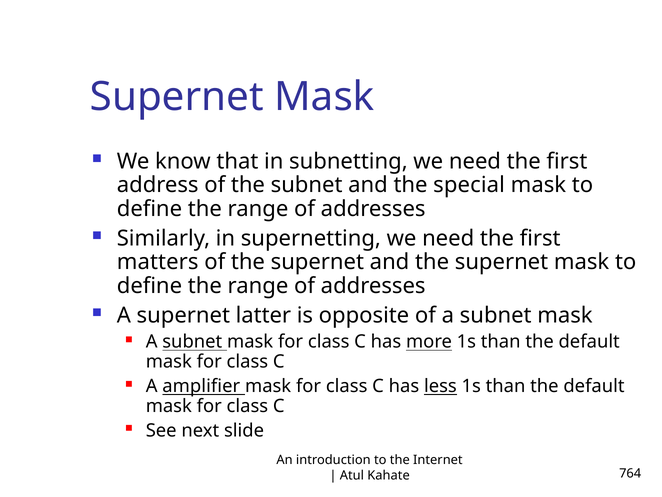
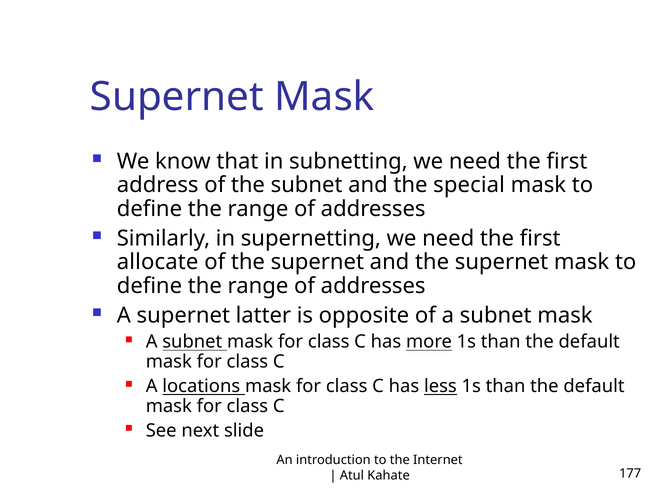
matters: matters -> allocate (158, 262)
amplifier: amplifier -> locations (201, 386)
764: 764 -> 177 (630, 473)
